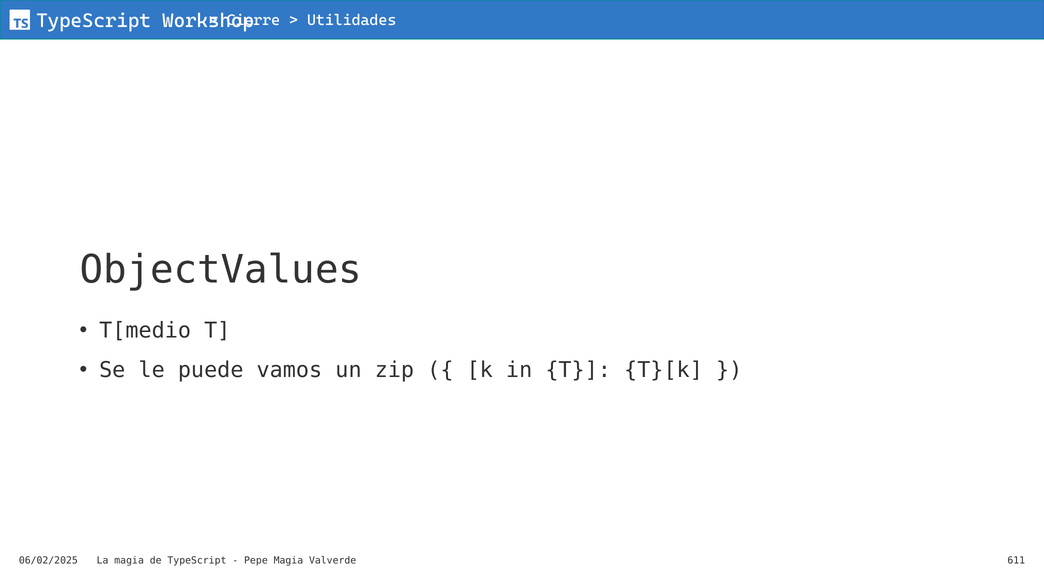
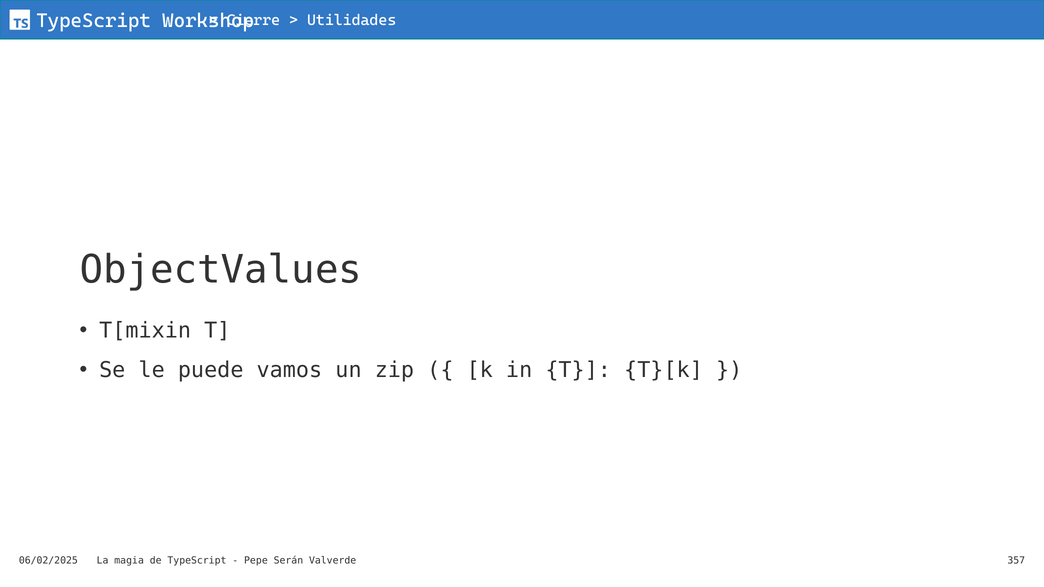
T[medio: T[medio -> T[mixin (145, 331)
Pepe Magia: Magia -> Serán (288, 561)
611: 611 -> 357 (1016, 561)
